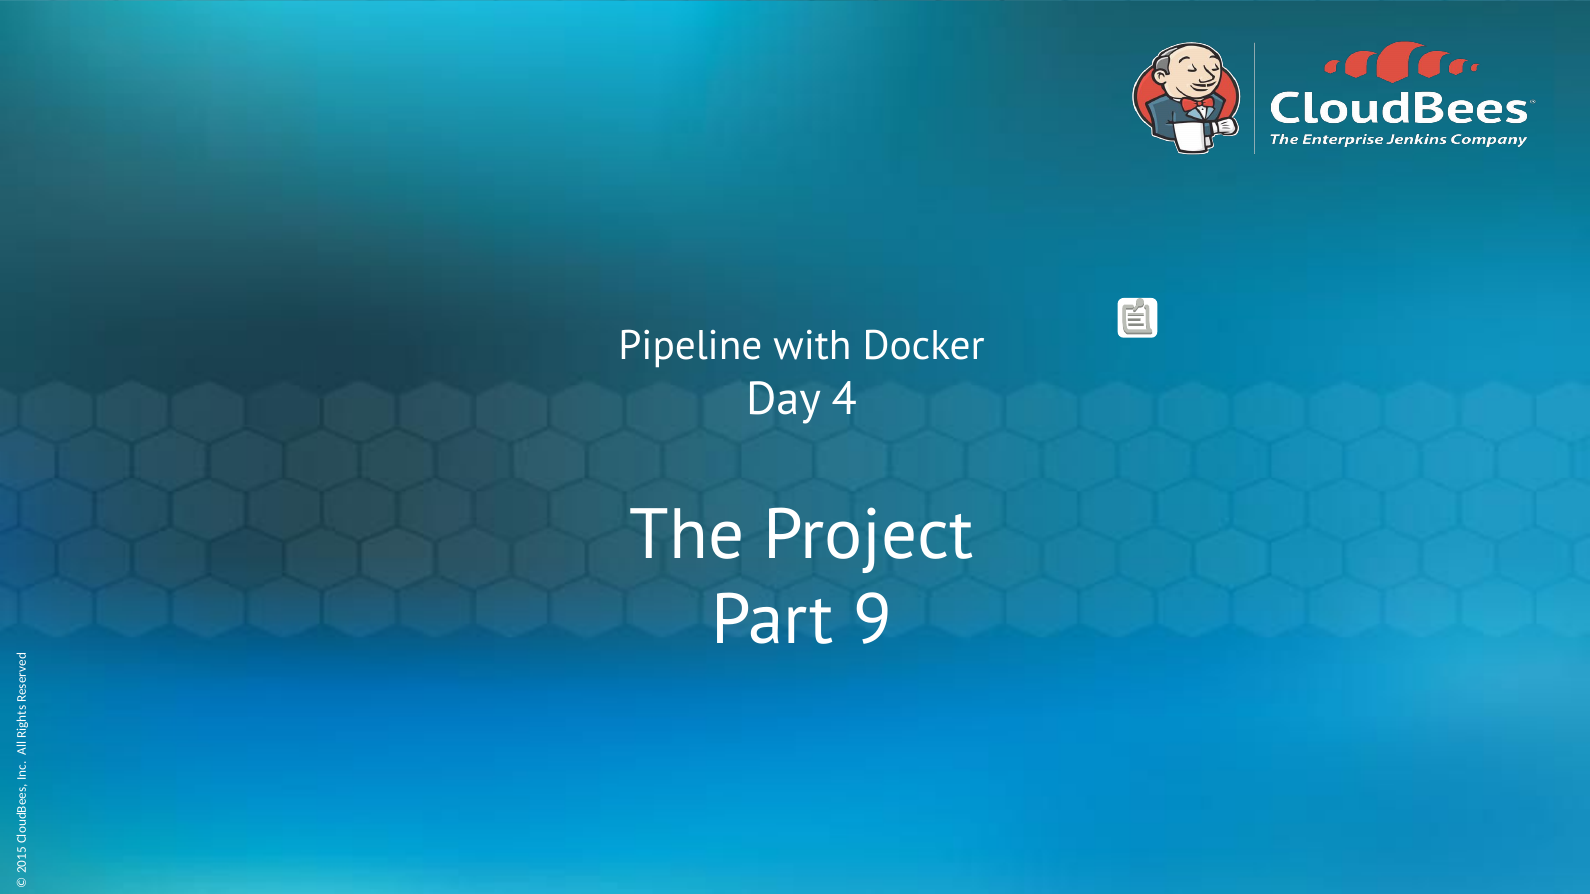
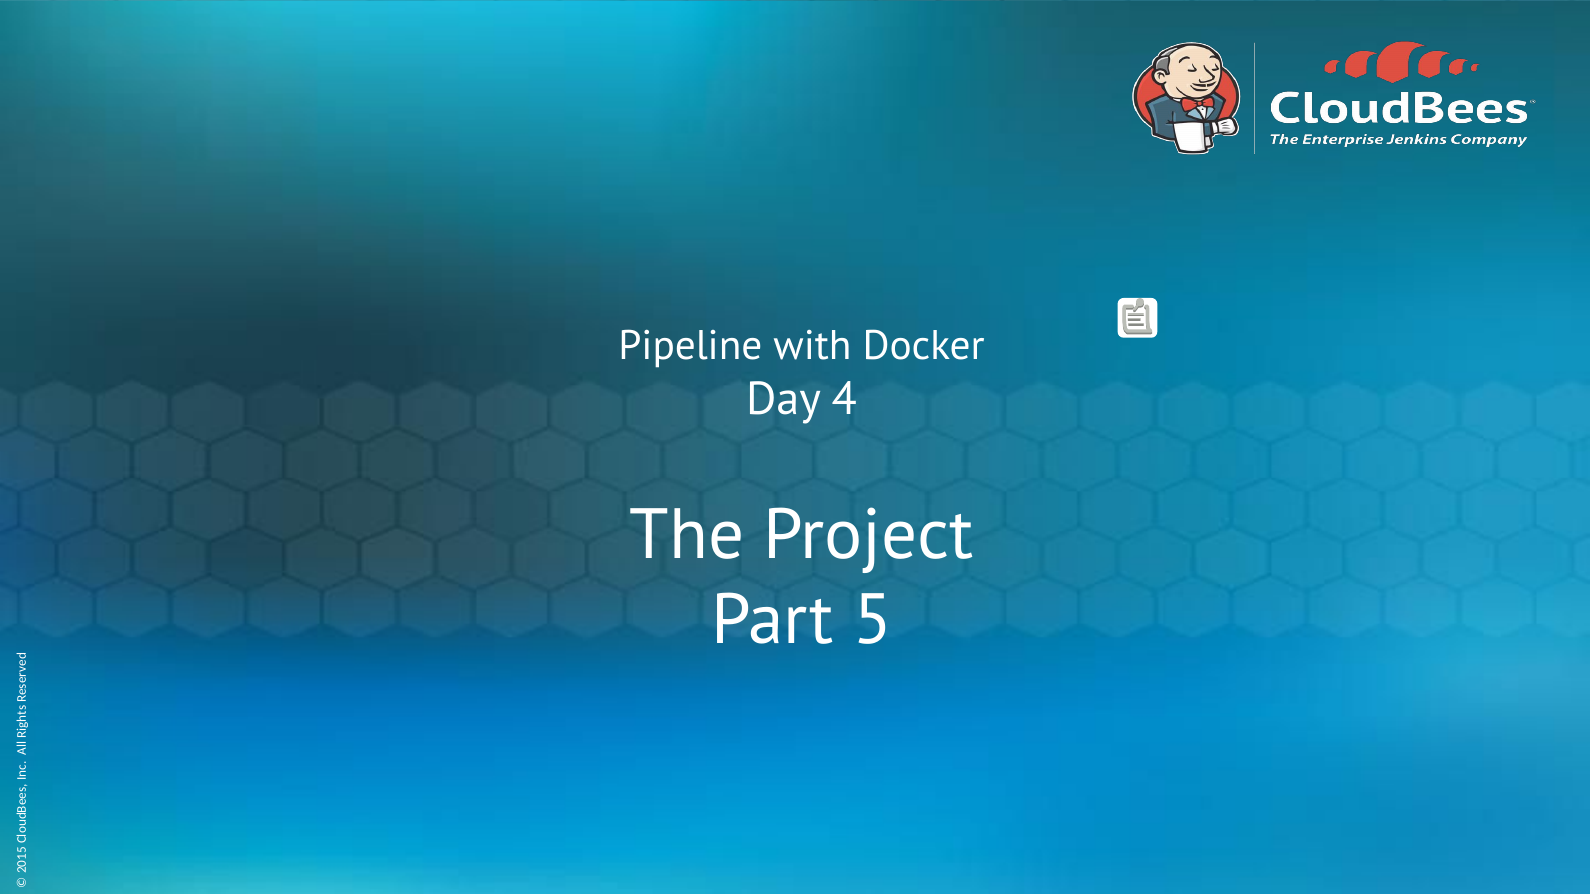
Part 9: 9 -> 5 (872, 620)
